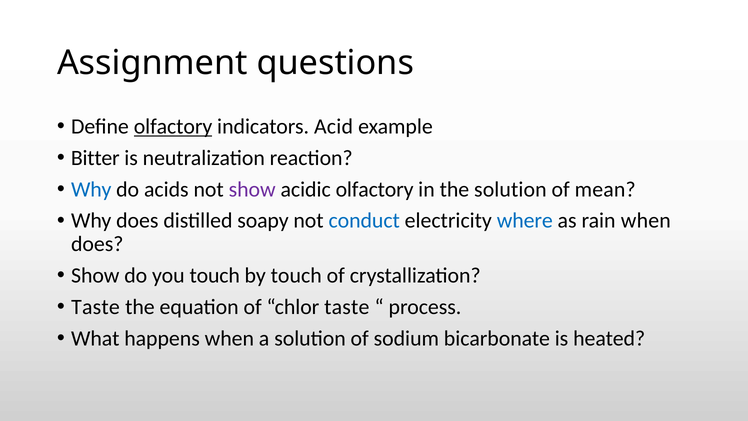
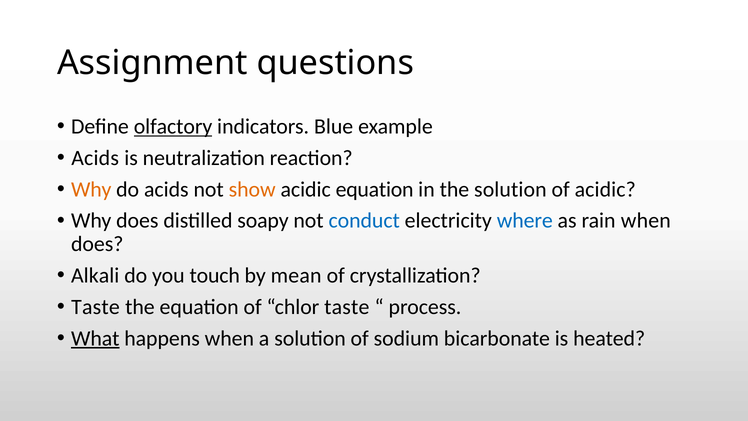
Acid: Acid -> Blue (334, 126)
Bitter: Bitter -> Acids (95, 158)
Why colour: blue -> orange (91, 189)
show colour: purple -> orange (252, 189)
acidic olfactory: olfactory -> equation (375, 189)
of mean: mean -> acidic (605, 189)
Show: Show -> Alkali (95, 275)
by touch: touch -> mean (296, 275)
What underline: none -> present (95, 338)
